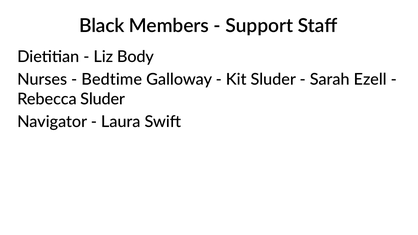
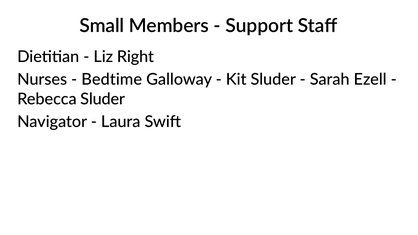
Black: Black -> Small (102, 26)
Body: Body -> Right (135, 57)
